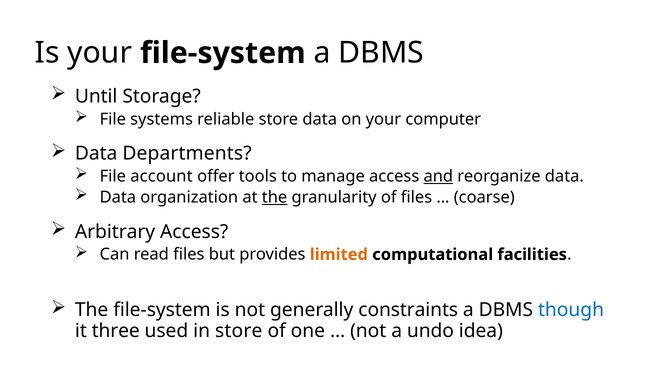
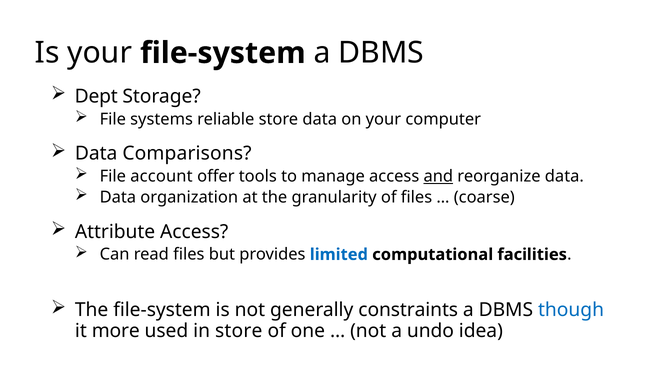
Until: Until -> Dept (96, 96)
Departments: Departments -> Comparisons (187, 153)
the underline: present -> none (275, 197)
Arbitrary: Arbitrary -> Attribute (115, 232)
limited colour: orange -> blue (339, 254)
three: three -> more (116, 331)
